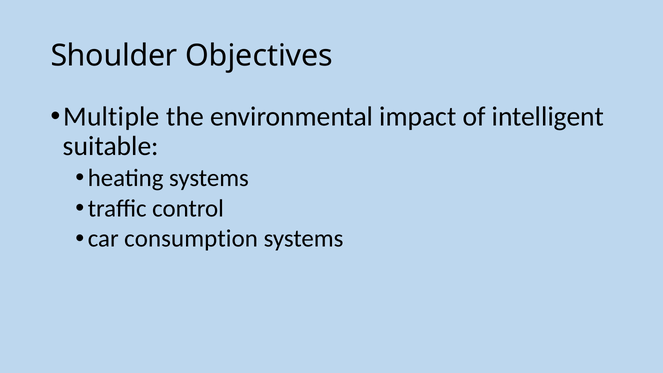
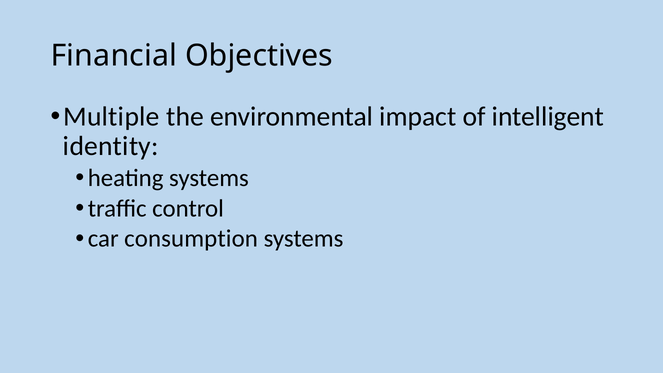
Shoulder: Shoulder -> Financial (114, 56)
suitable: suitable -> identity (111, 146)
